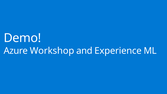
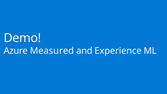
Workshop: Workshop -> Measured (52, 51)
